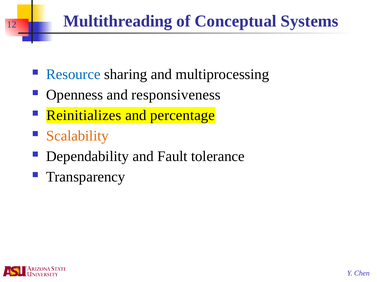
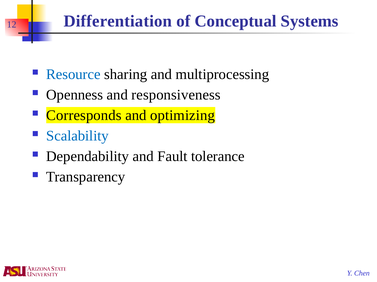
Multithreading: Multithreading -> Differentiation (118, 21)
Reinitializes: Reinitializes -> Corresponds (84, 116)
percentage: percentage -> optimizing (183, 116)
Scalability colour: orange -> blue (77, 136)
